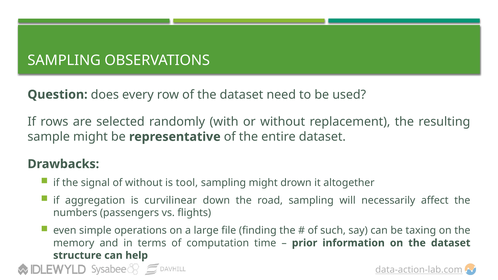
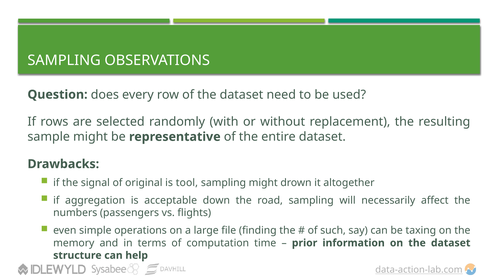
of without: without -> original (144, 183)
curvilinear: curvilinear -> acceptable (171, 200)
